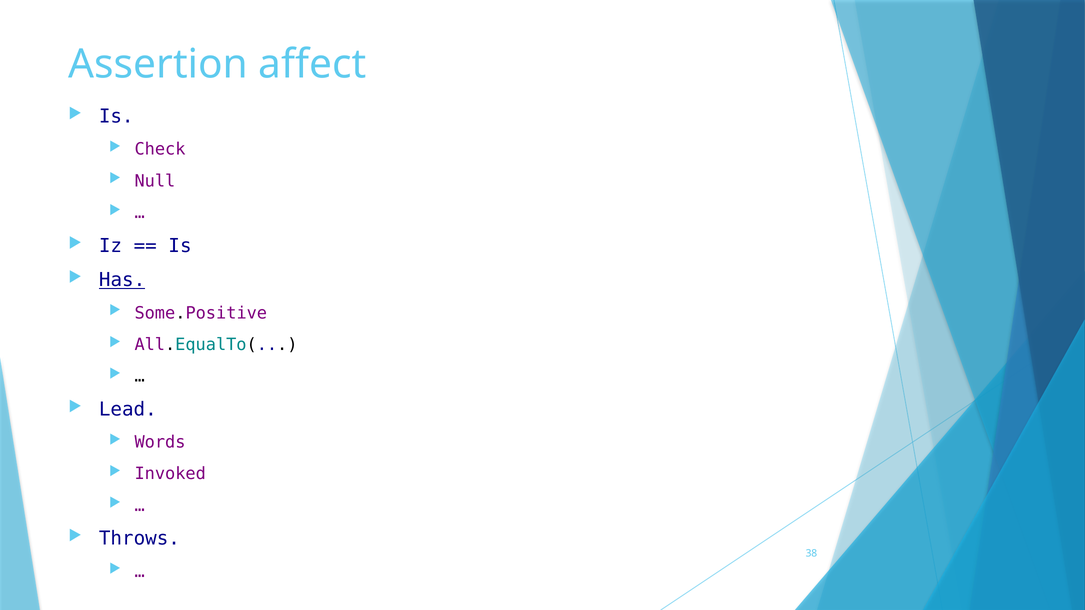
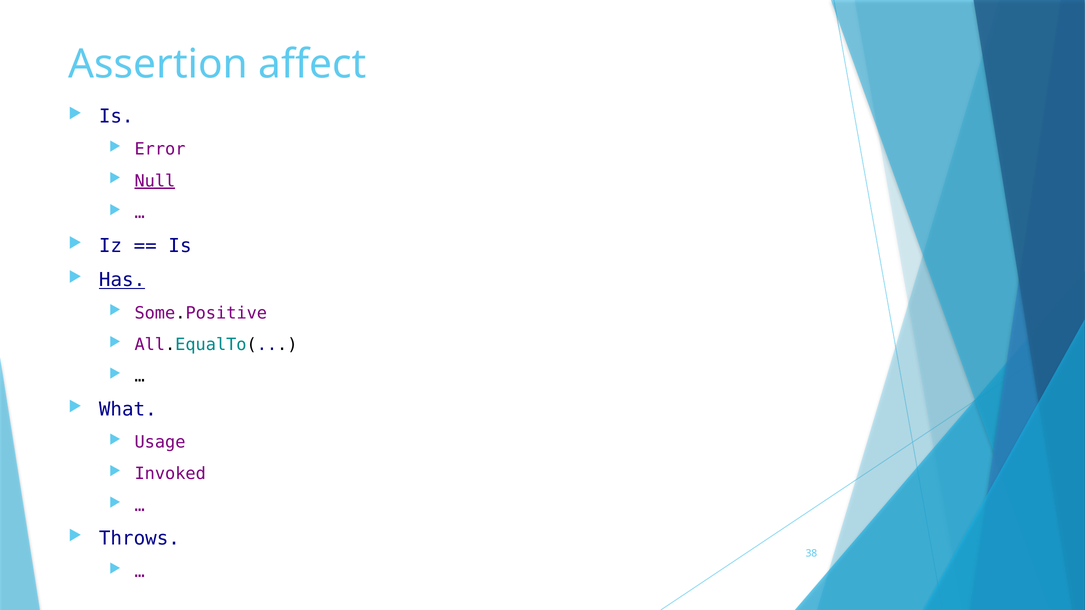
Check: Check -> Error (160, 149)
Null underline: none -> present (155, 181)
Lead: Lead -> What (128, 410)
Words: Words -> Usage (160, 442)
